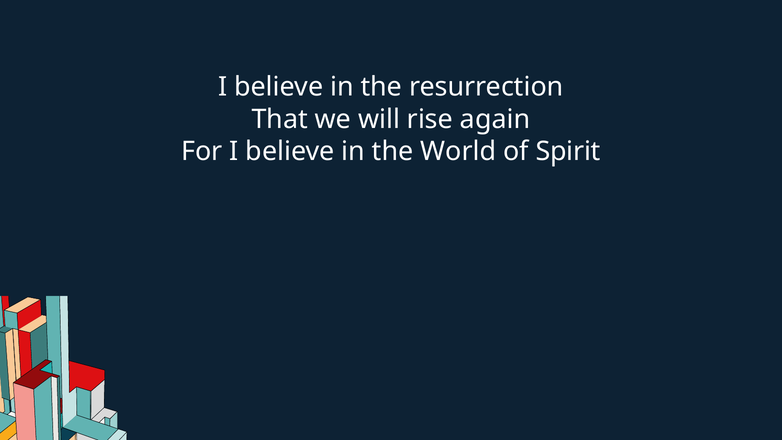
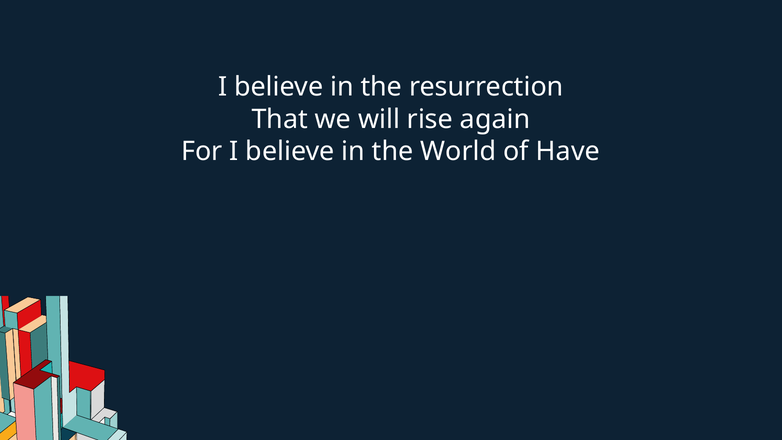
Spirit: Spirit -> Have (568, 151)
